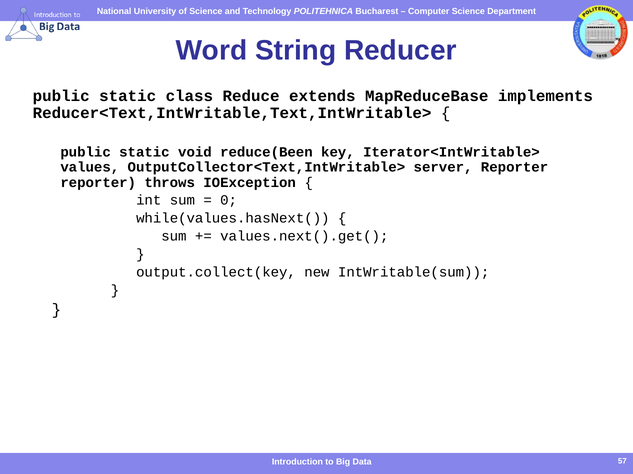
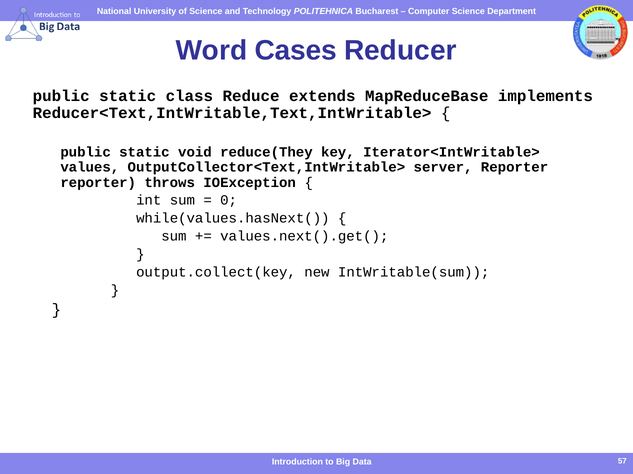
String: String -> Cases (296, 50)
reduce(Been: reduce(Been -> reduce(They (266, 152)
